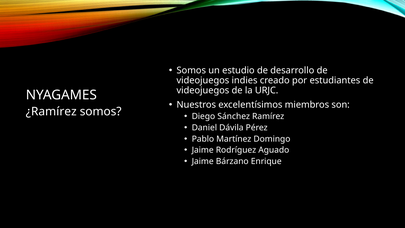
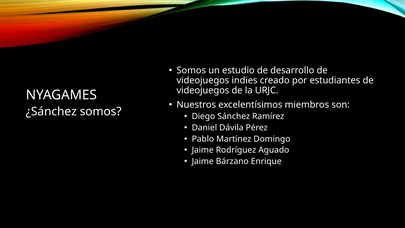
¿Ramírez: ¿Ramírez -> ¿Sánchez (51, 112)
